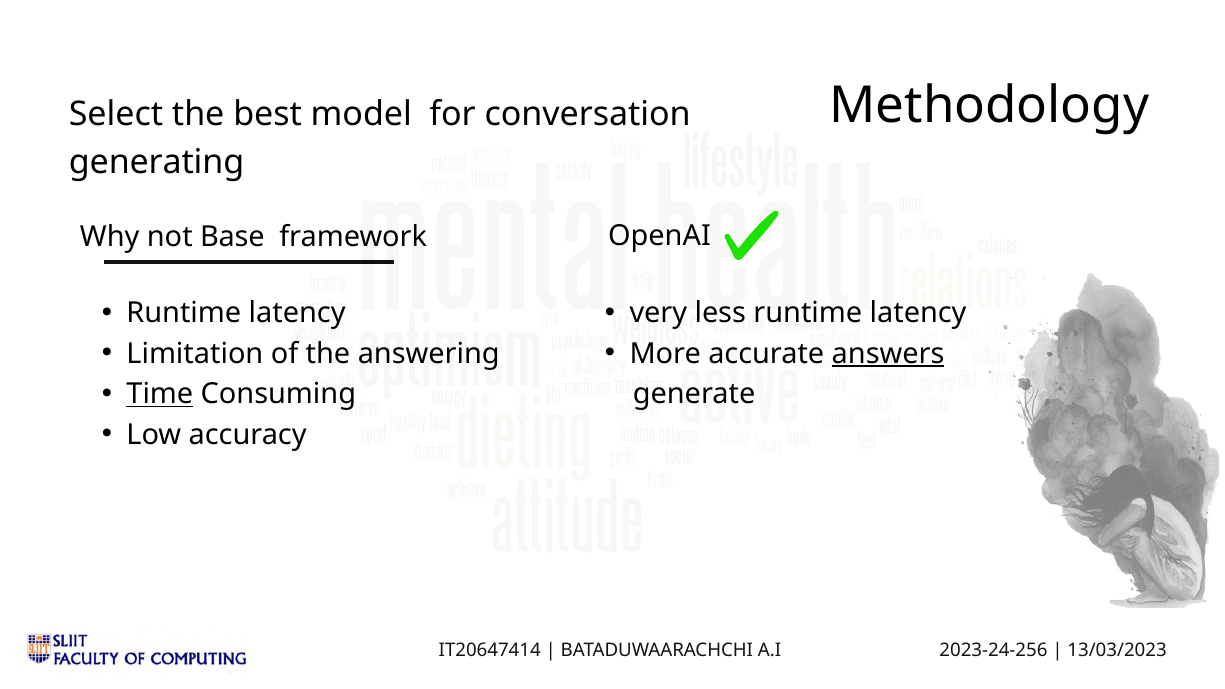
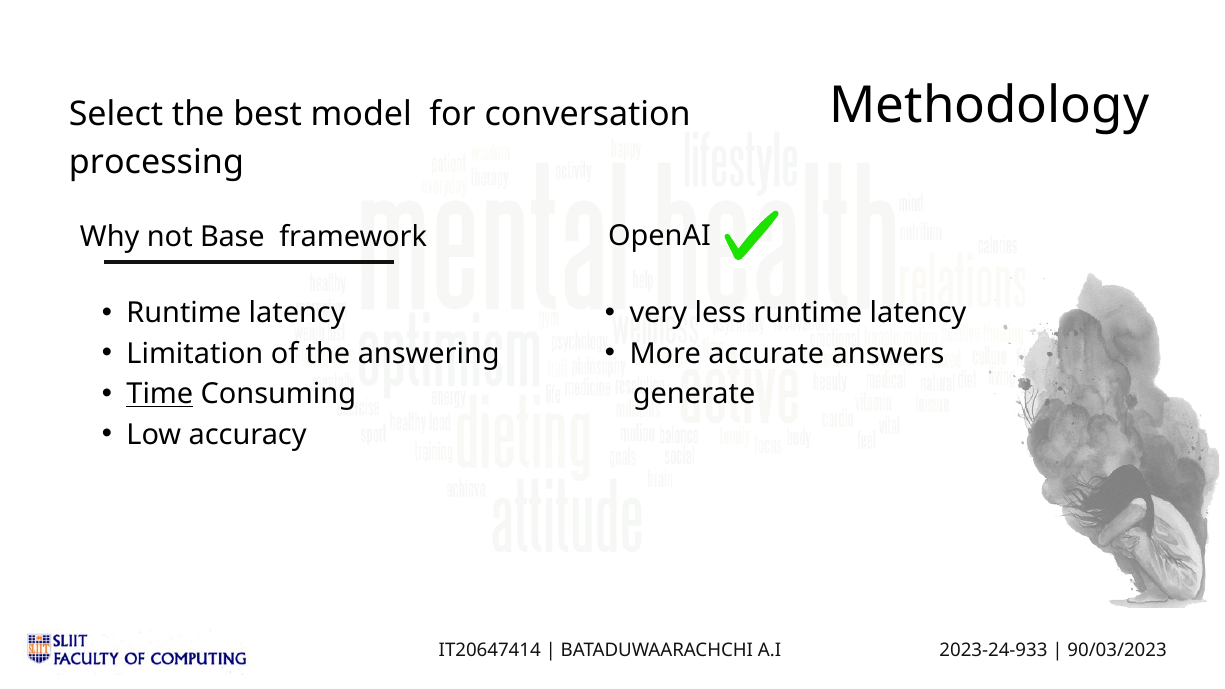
generating: generating -> processing (156, 162)
answers underline: present -> none (888, 354)
2023-24-256: 2023-24-256 -> 2023-24-933 (993, 651)
13/03/2023: 13/03/2023 -> 90/03/2023 (1117, 651)
